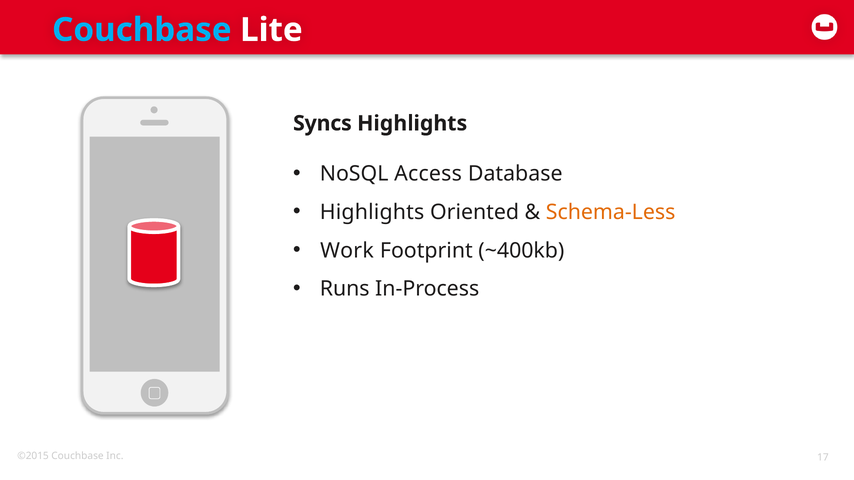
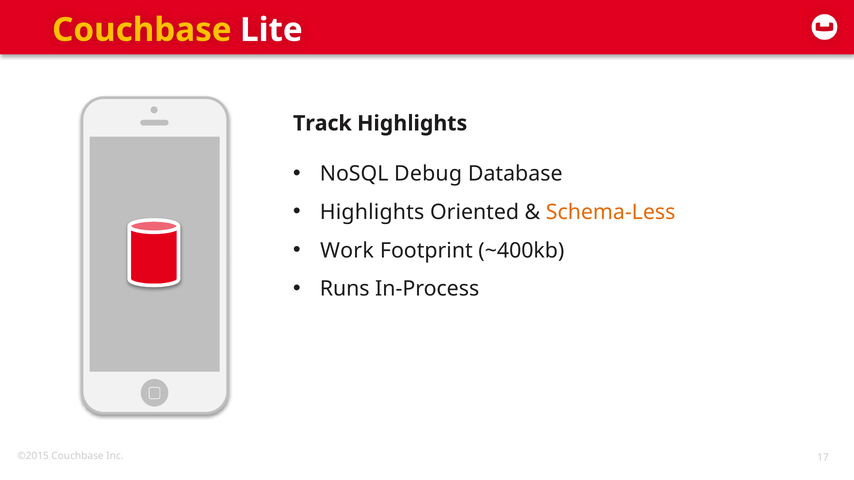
Couchbase colour: light blue -> yellow (142, 30)
Syncs: Syncs -> Track (322, 123)
Access: Access -> Debug (428, 174)
